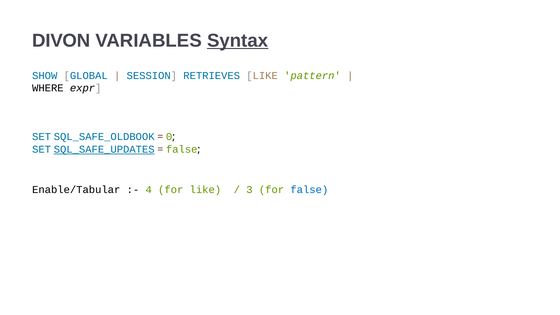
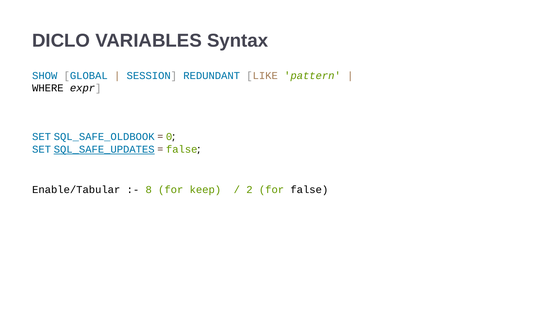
DIVON: DIVON -> DICLO (61, 41)
Syntax underline: present -> none (238, 41)
RETRIEVES: RETRIEVES -> REDUNDANT (212, 76)
4: 4 -> 8 (149, 190)
for like: like -> keep (205, 190)
3: 3 -> 2 (249, 190)
false colour: blue -> black (309, 190)
